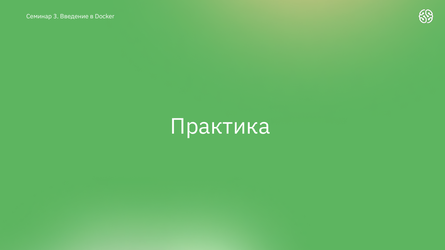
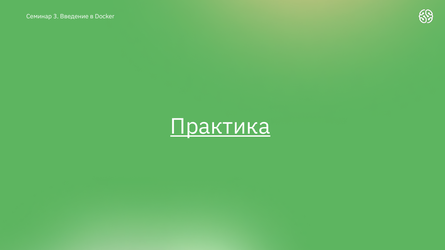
Практика underline: none -> present (220, 127)
